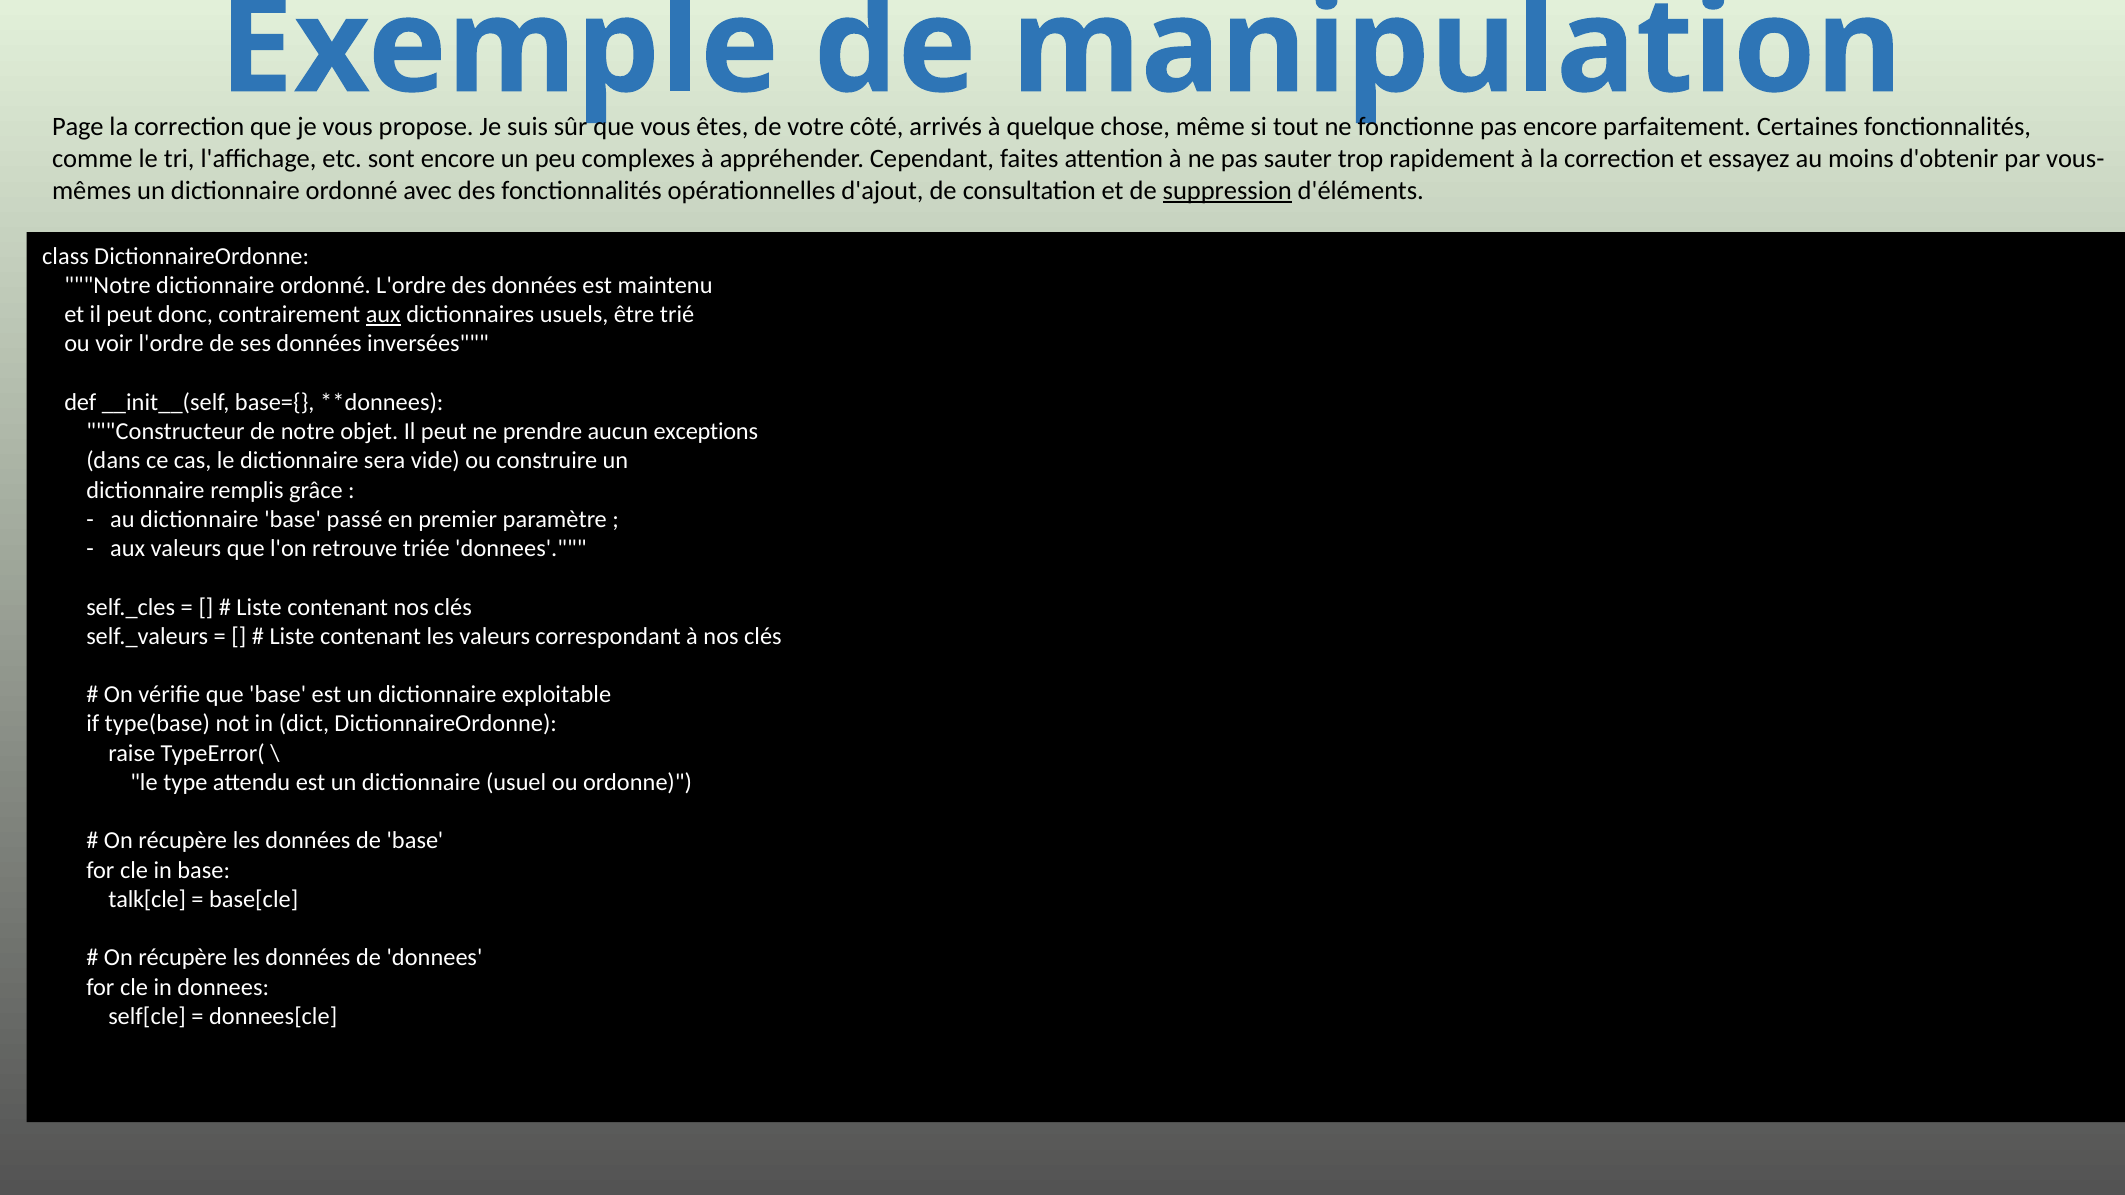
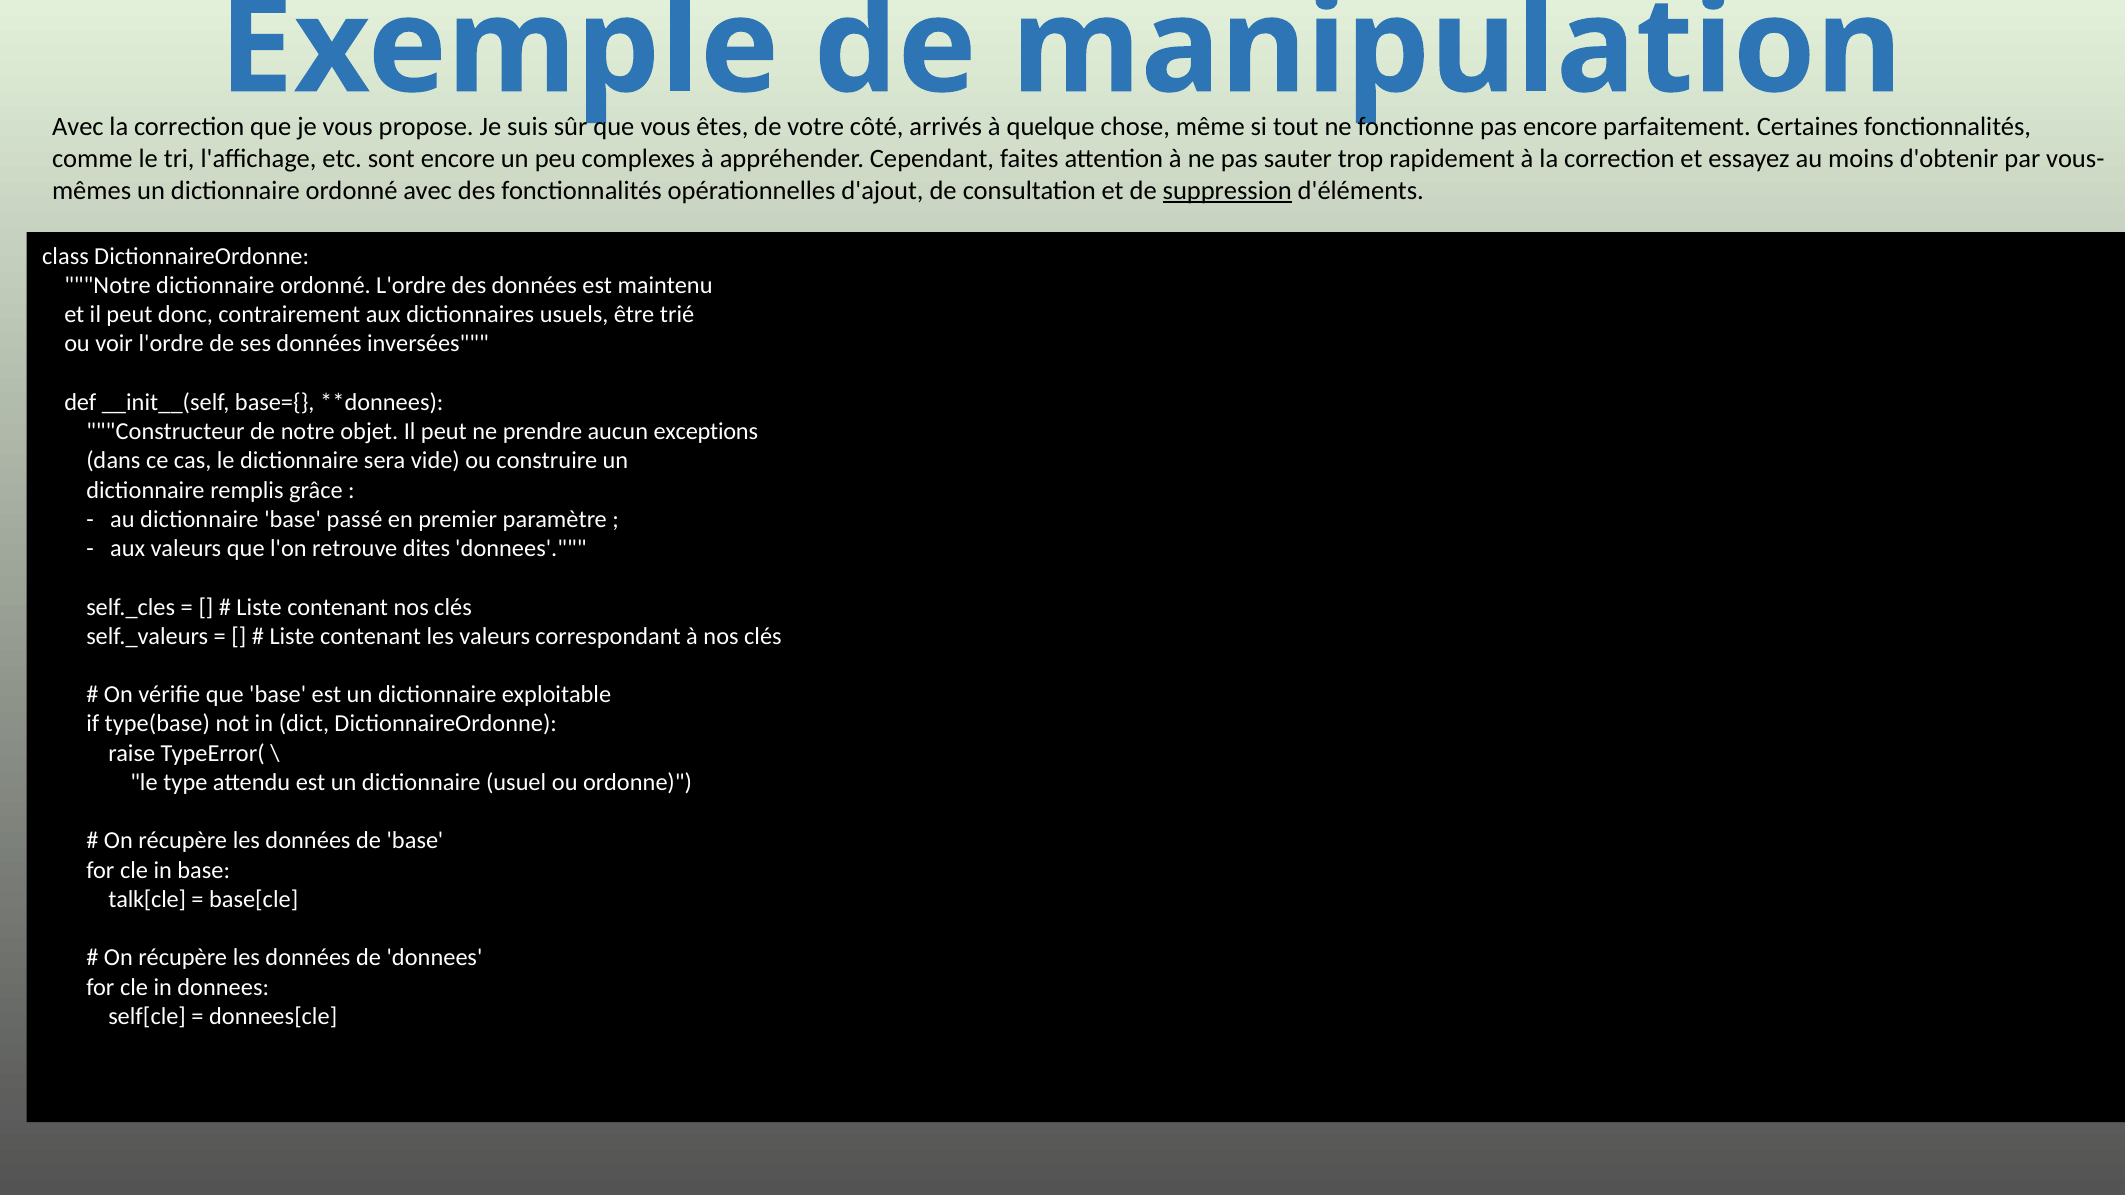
Page: Page -> Avec (78, 127)
aux underline: present -> none (383, 315)
triée: triée -> dites (427, 549)
